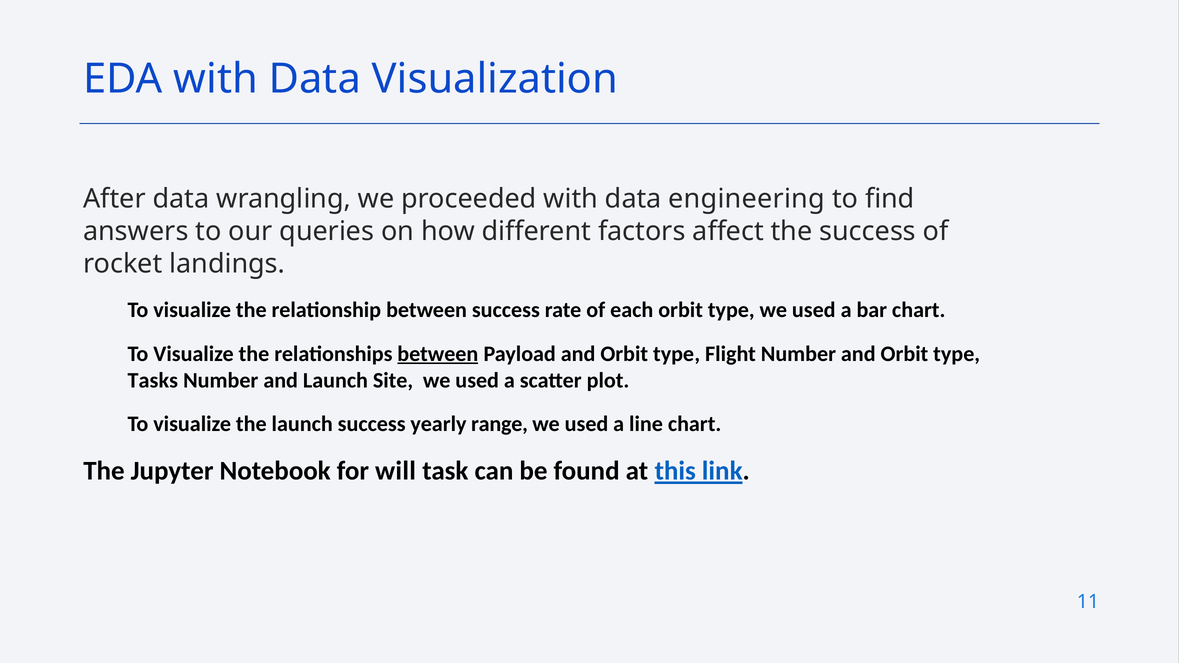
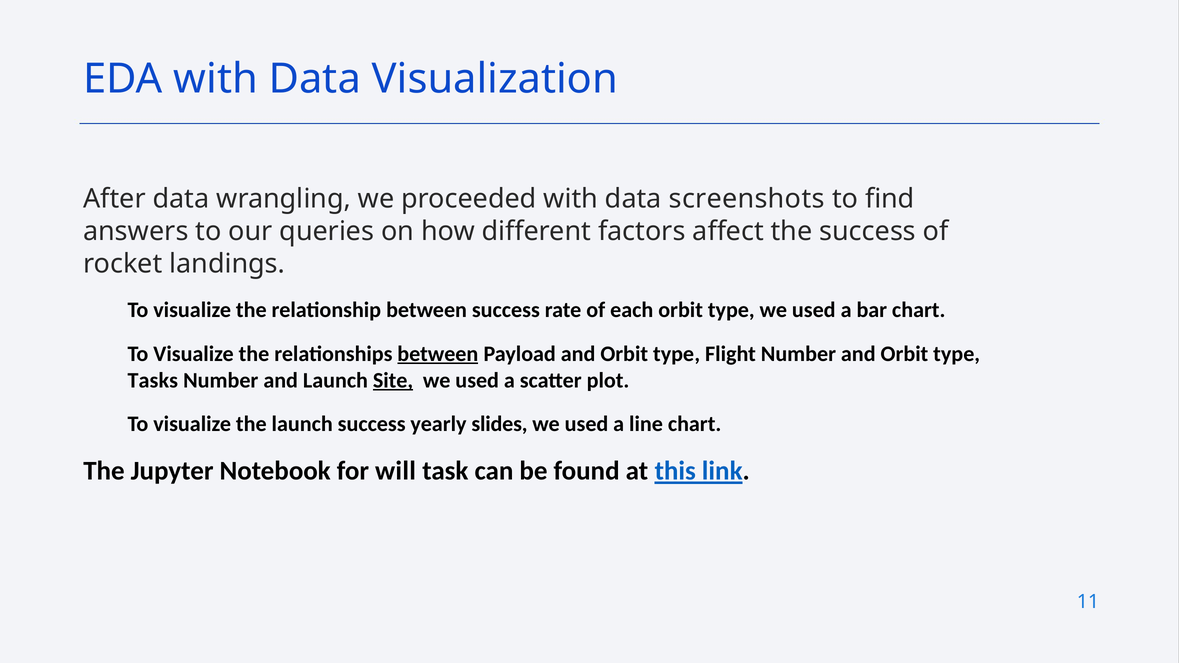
engineering: engineering -> screenshots (747, 199)
Site underline: none -> present (393, 380)
range: range -> slides (499, 424)
